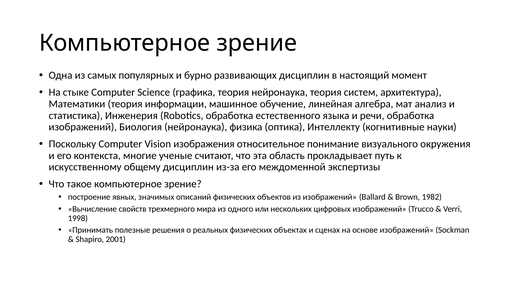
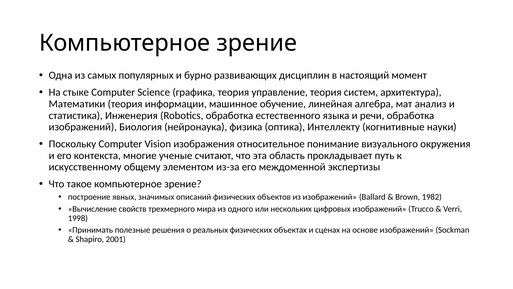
теория нейронаука: нейронаука -> управление (280, 92)
общему дисциплин: дисциплин -> элементом (188, 167)
